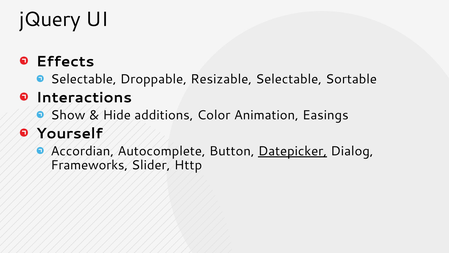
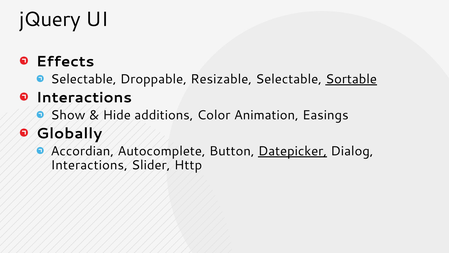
Sortable underline: none -> present (351, 79)
Yourself: Yourself -> Globally (69, 133)
Frameworks: Frameworks -> Interactions (89, 165)
